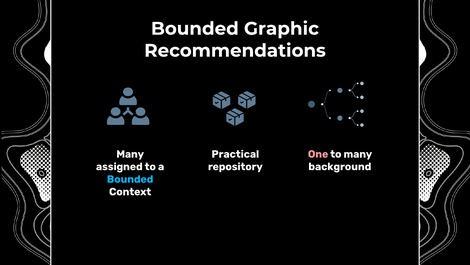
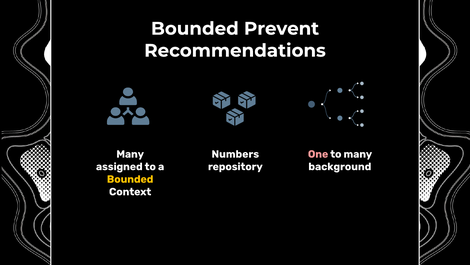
Graphic: Graphic -> Prevent (282, 29)
Practical: Practical -> Numbers (235, 154)
Bounded colour: light blue -> yellow (130, 179)
